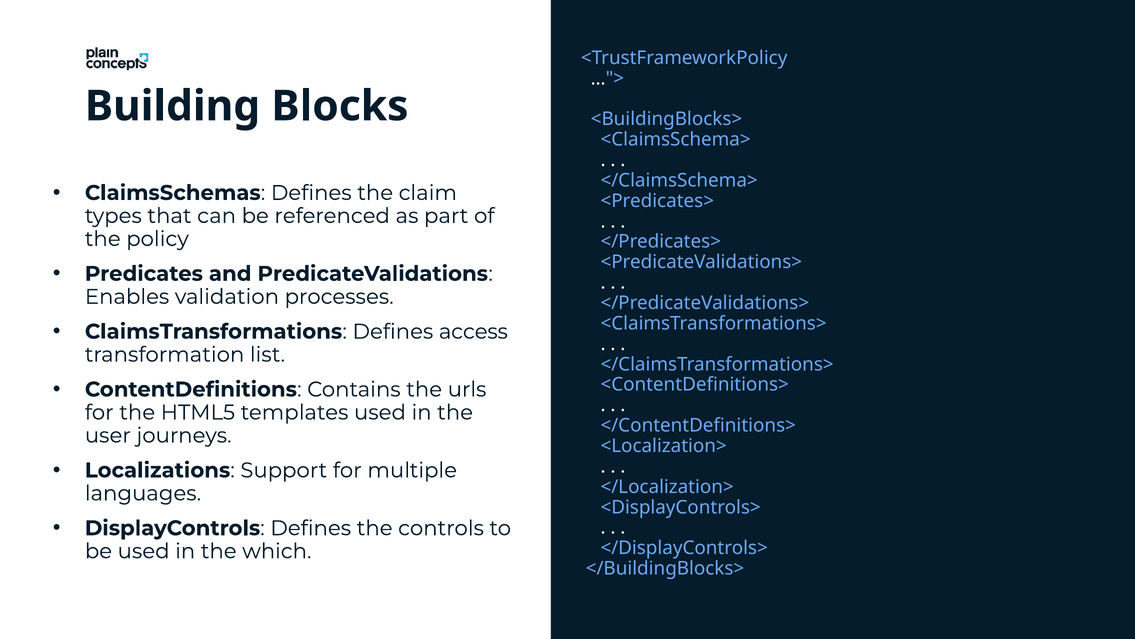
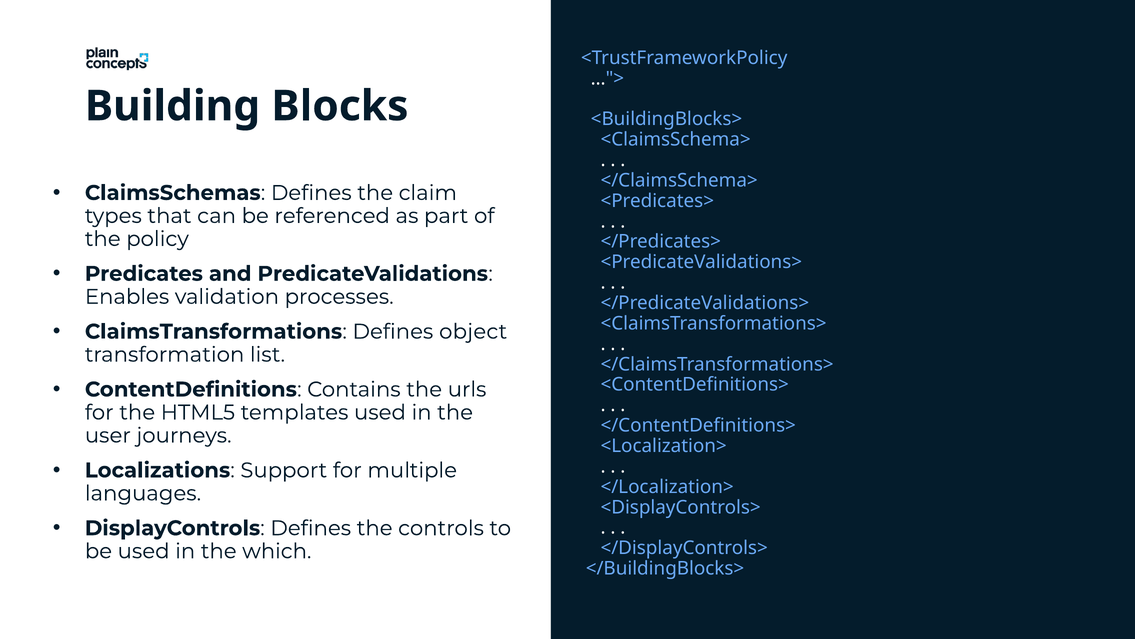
access: access -> object (473, 331)
